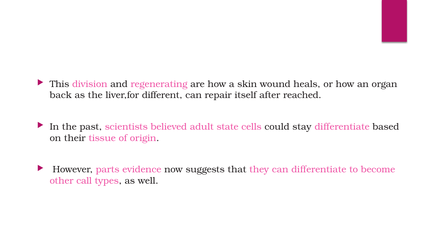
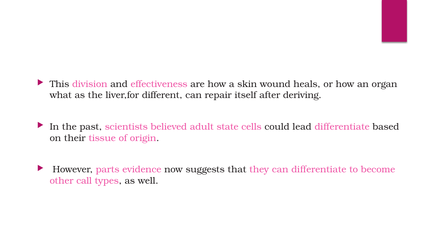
regenerating: regenerating -> effectiveness (159, 84)
back: back -> what (61, 95)
reached: reached -> deriving (302, 95)
stay: stay -> lead (302, 127)
